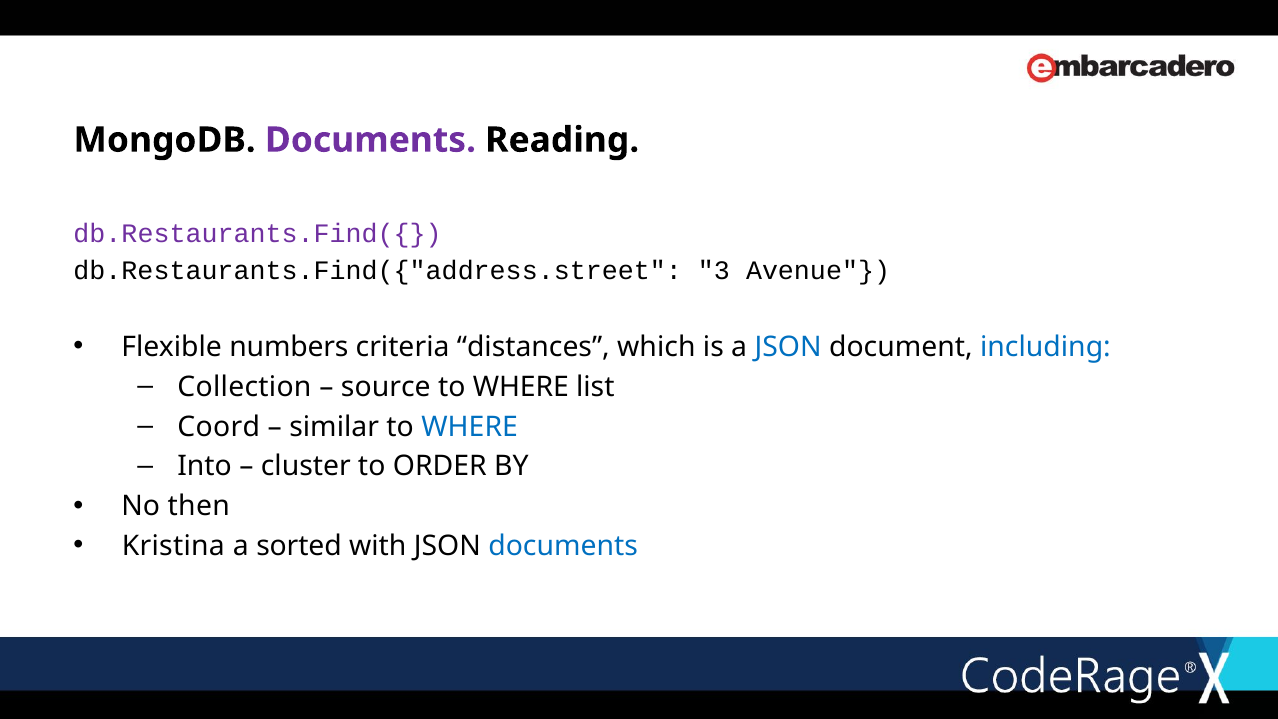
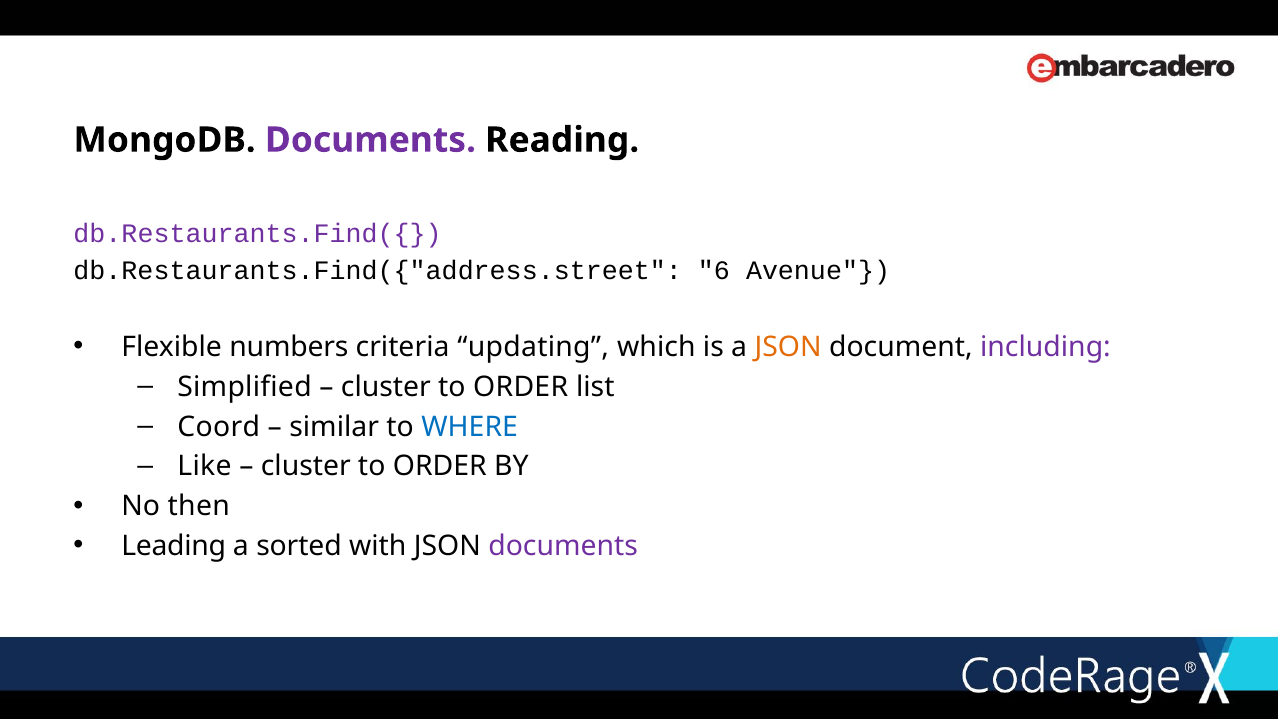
3: 3 -> 6 (714, 271)
distances: distances -> updating (533, 347)
JSON colour: blue -> orange (788, 347)
including colour: blue -> purple (1045, 347)
Collection: Collection -> Simplified (245, 387)
source: source -> cluster (386, 387)
WHERE: WHERE -> ORDER (521, 387)
Into: Into -> Like (204, 466)
Kristina: Kristina -> Leading (174, 546)
documents colour: blue -> purple (563, 546)
